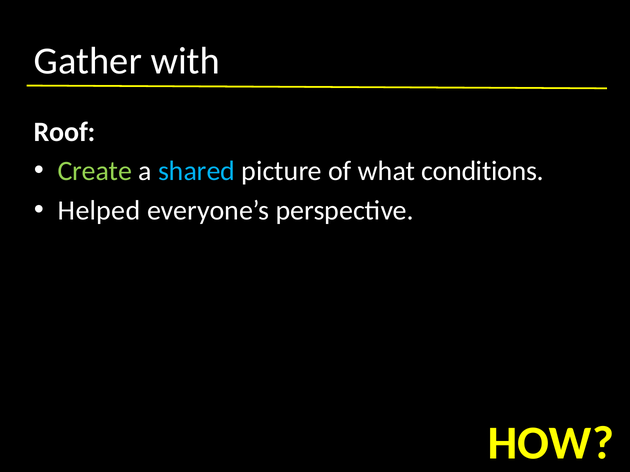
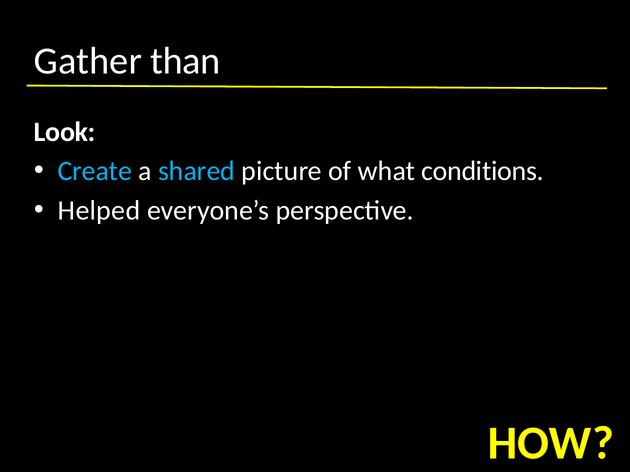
with: with -> than (185, 61)
Roof: Roof -> Look (65, 132)
Create colour: light green -> light blue (95, 171)
